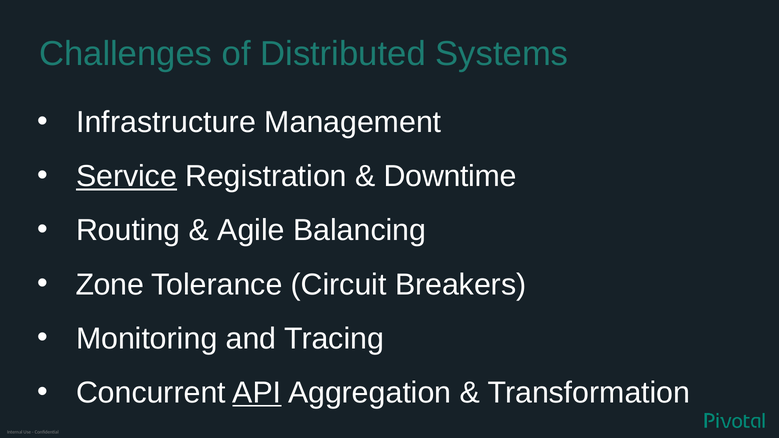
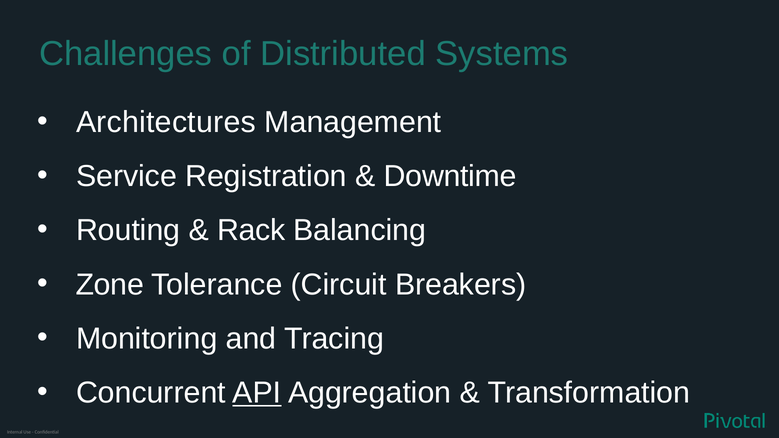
Infrastructure: Infrastructure -> Architectures (166, 122)
Service underline: present -> none (127, 177)
Agile: Agile -> Rack (251, 231)
